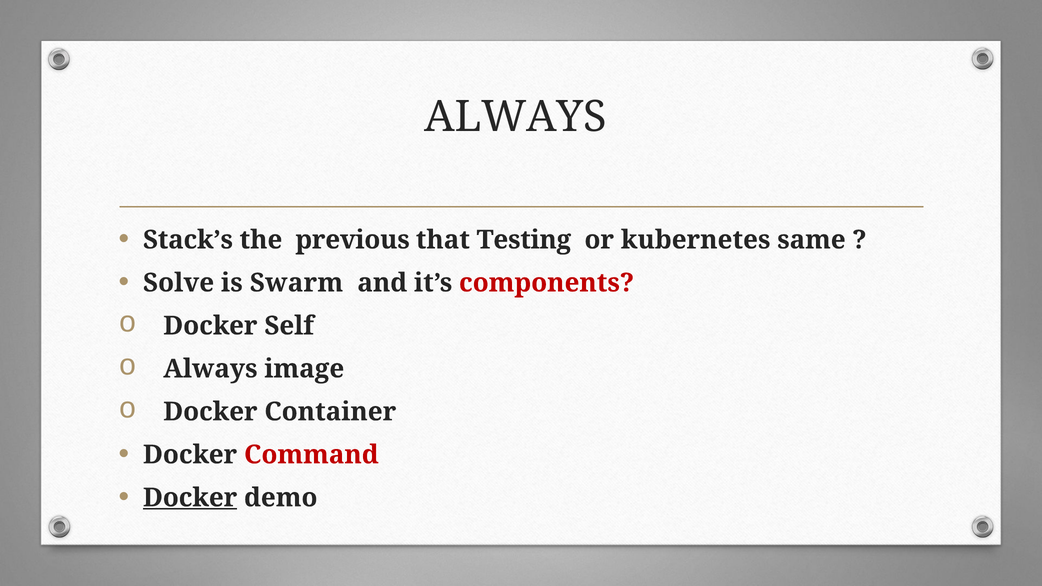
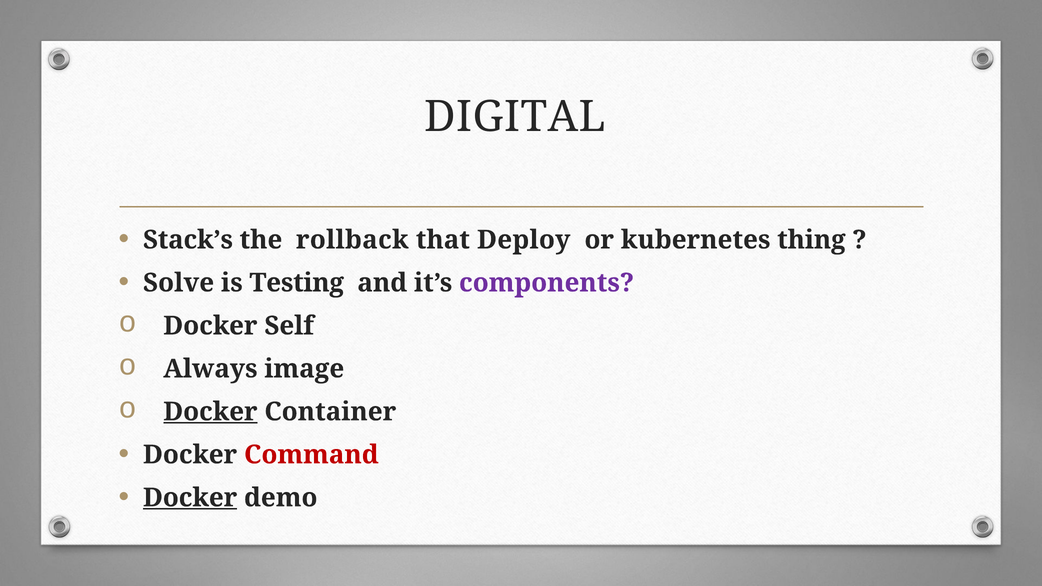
ALWAYS: ALWAYS -> DIGITAL (515, 117)
previous: previous -> rollback (352, 240)
Testing: Testing -> Deploy (524, 240)
same: same -> thing (811, 240)
Swarm: Swarm -> Testing (297, 283)
components colour: red -> purple (547, 283)
Docker underline: none -> present (210, 412)
